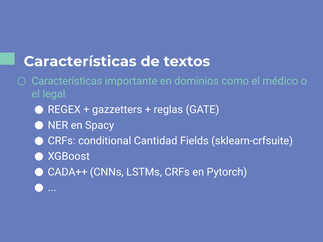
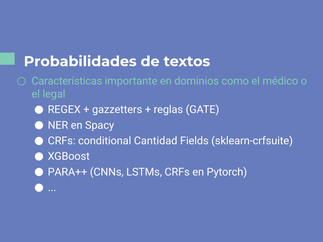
Características: Características -> Probabilidades (80, 62)
CADA++: CADA++ -> PARA++ (68, 172)
